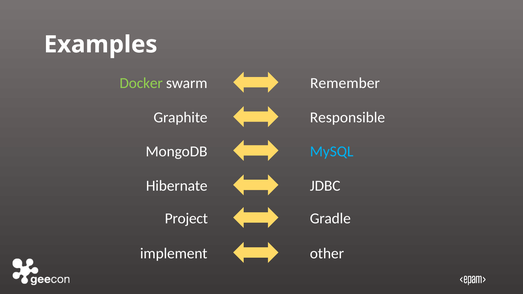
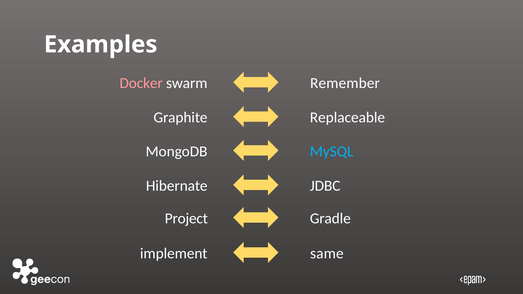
Docker colour: light green -> pink (141, 83)
Responsible: Responsible -> Replaceable (347, 118)
other: other -> same (327, 254)
